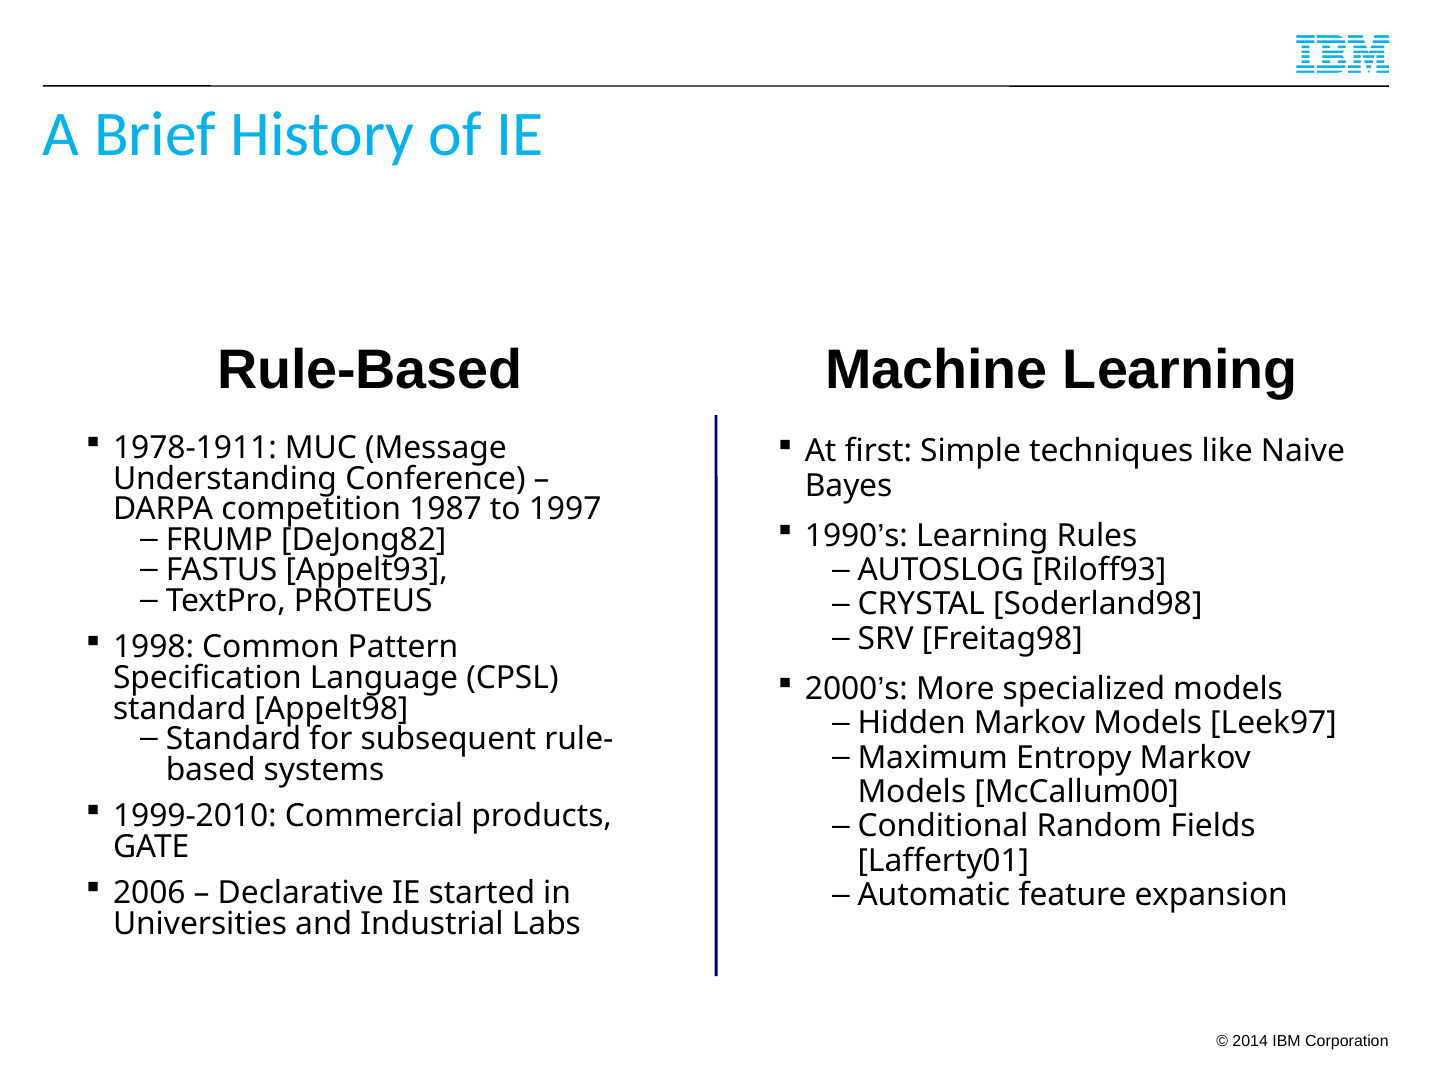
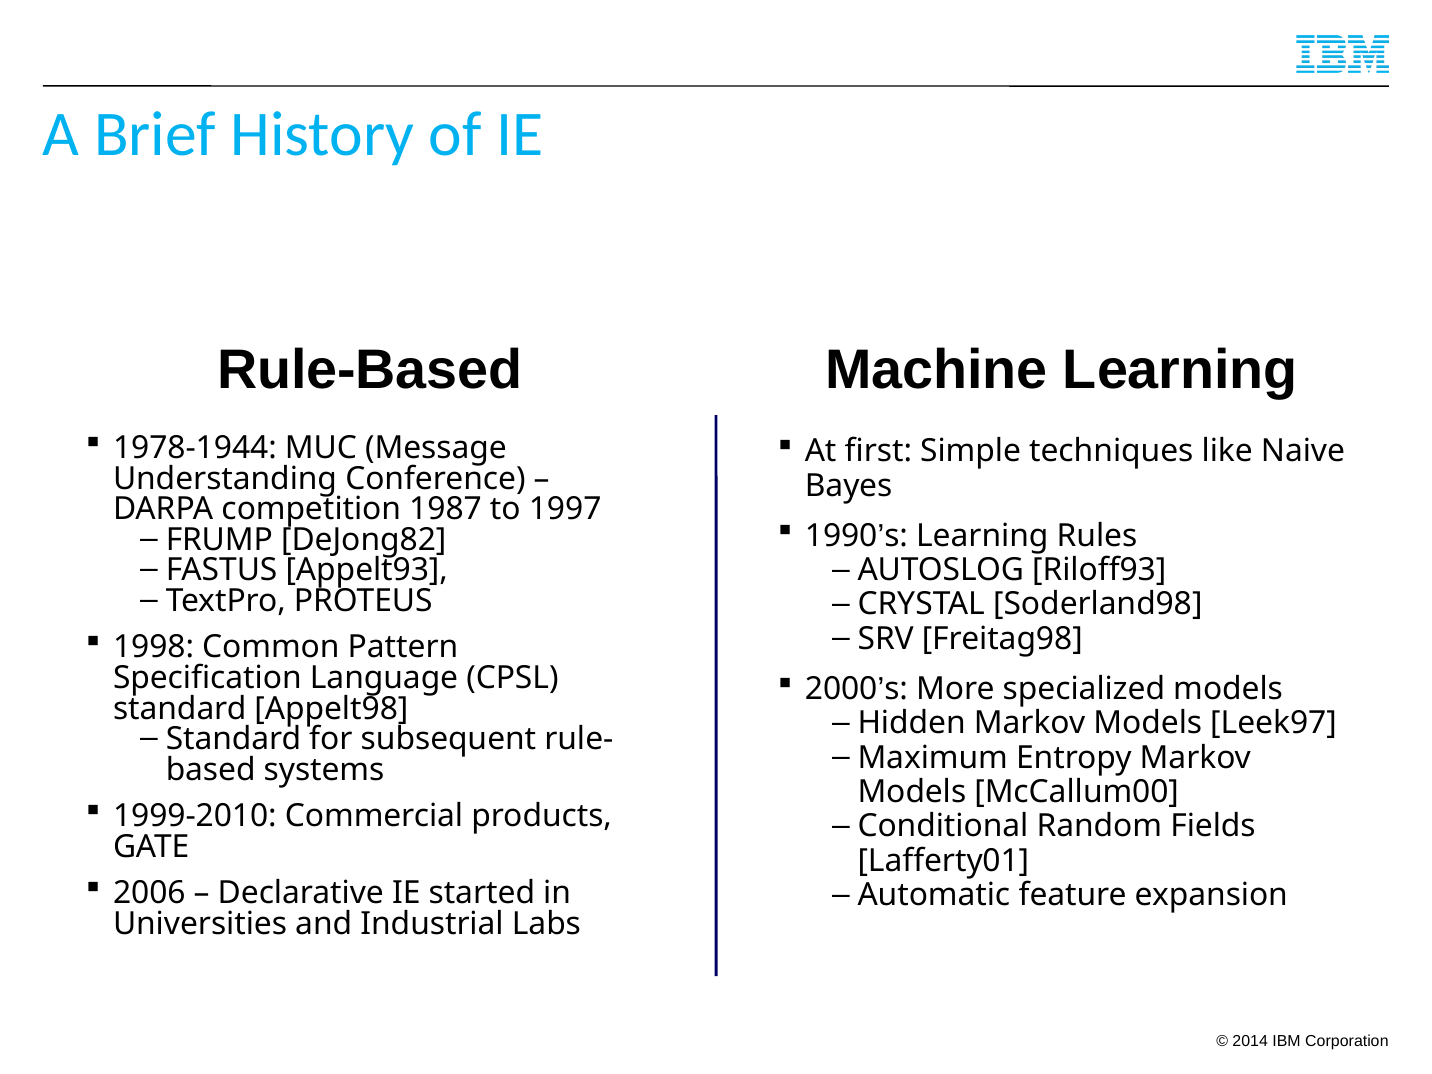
1978-1911: 1978-1911 -> 1978-1944 (195, 448)
